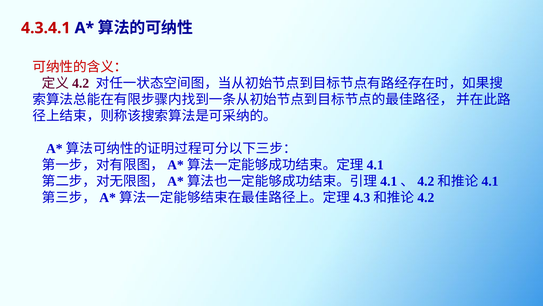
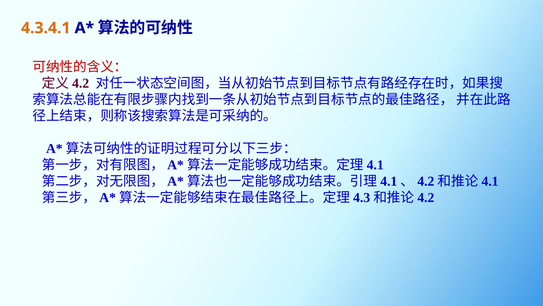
4.3.4.1 colour: red -> orange (46, 28)
